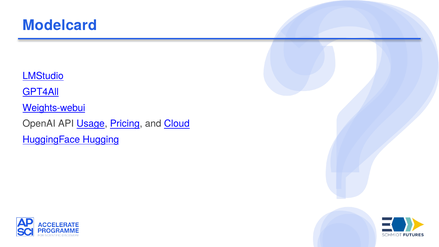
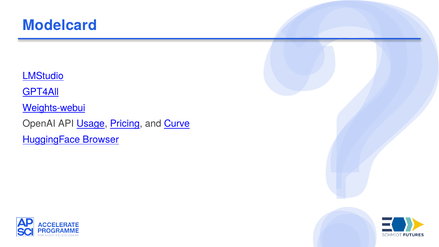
Cloud: Cloud -> Curve (177, 124)
Hugging: Hugging -> Browser (101, 140)
